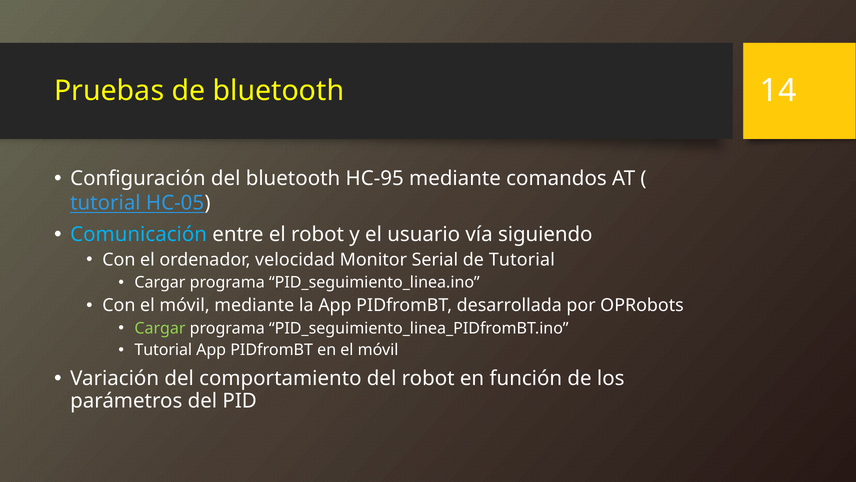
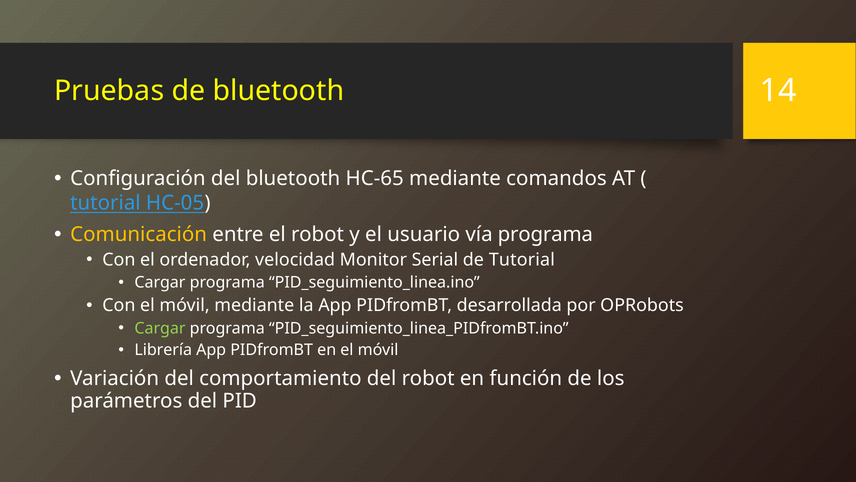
HC-95: HC-95 -> HC-65 (375, 178)
Comunicación colour: light blue -> yellow (139, 234)
vía siguiendo: siguiendo -> programa (545, 234)
Tutorial: Tutorial -> Librería (163, 350)
